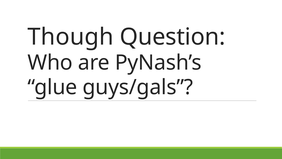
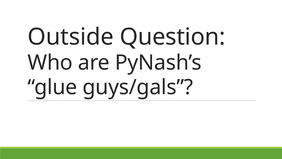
Though: Though -> Outside (71, 37)
